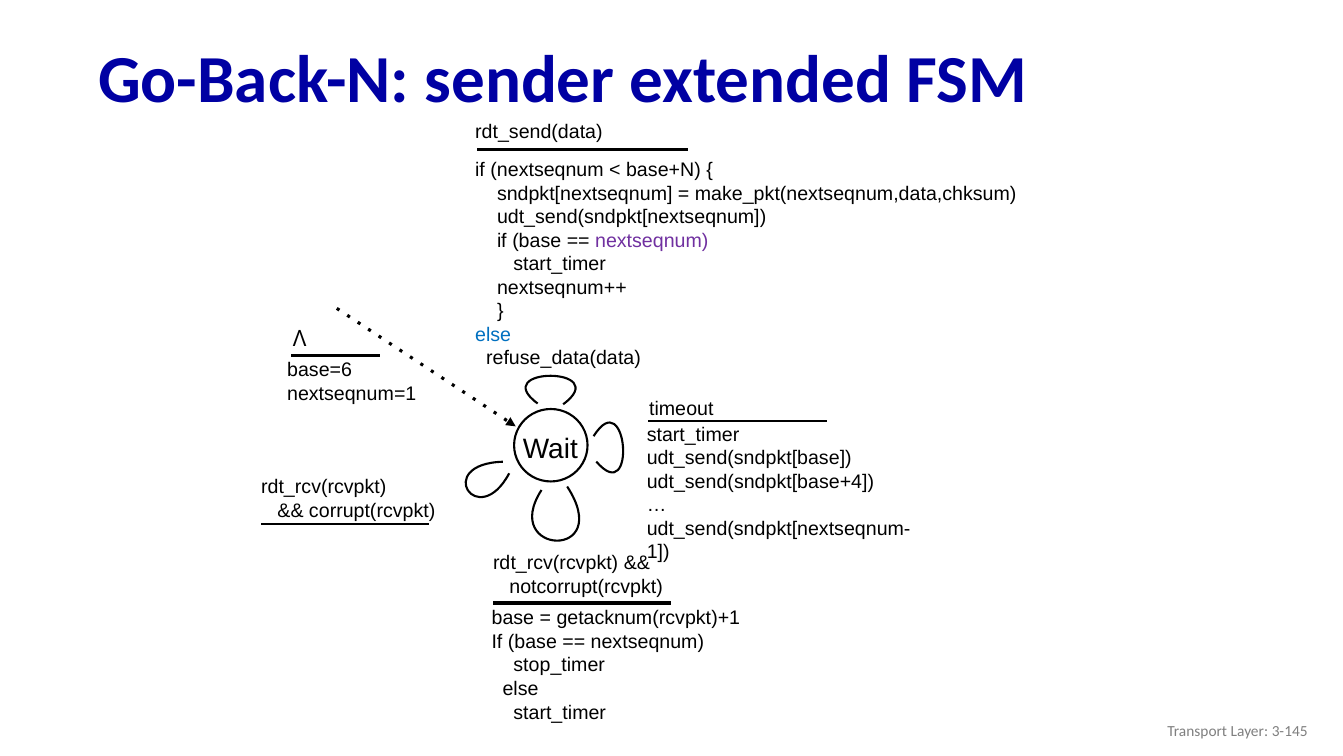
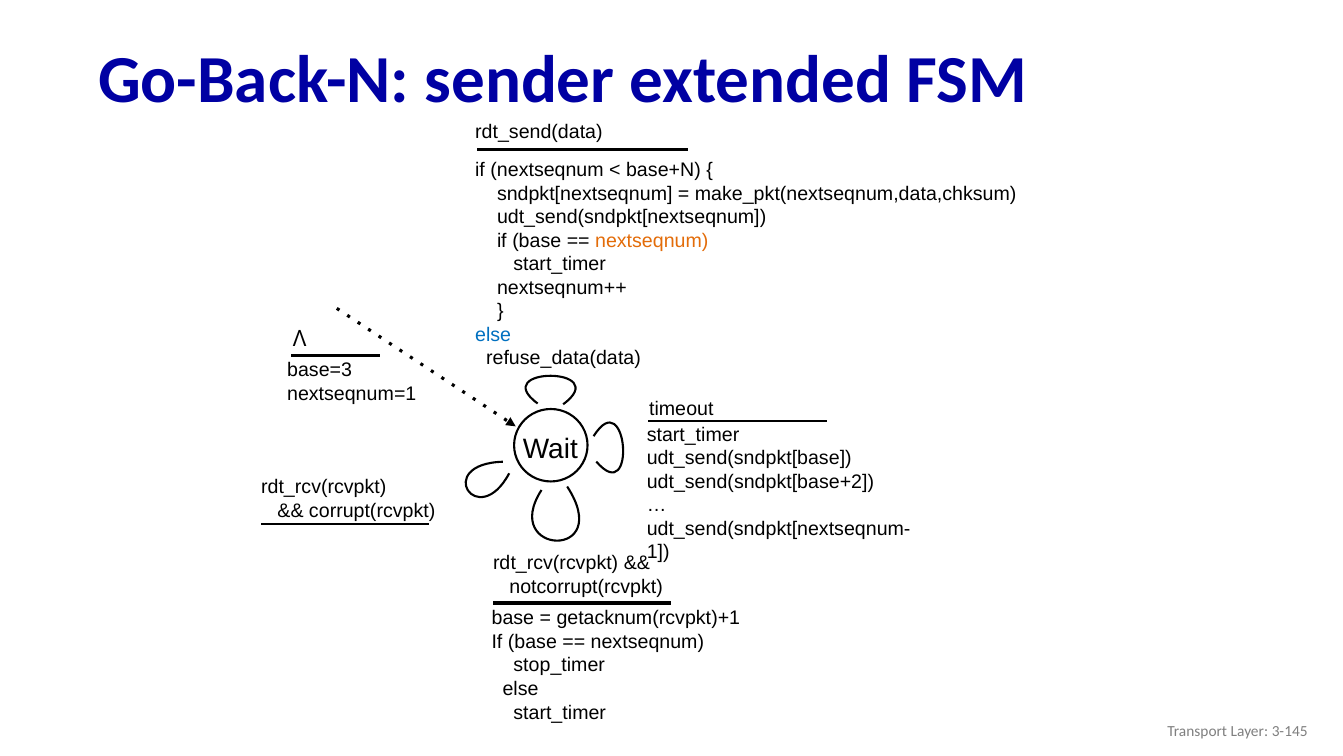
nextseqnum colour: purple -> orange (652, 241)
base=6: base=6 -> base=3 (320, 370)
udt_send(sndpkt[base+4: udt_send(sndpkt[base+4 -> udt_send(sndpkt[base+2 (760, 481)
